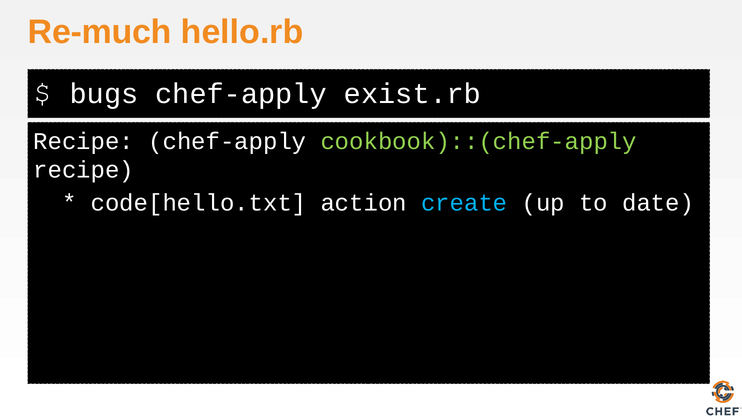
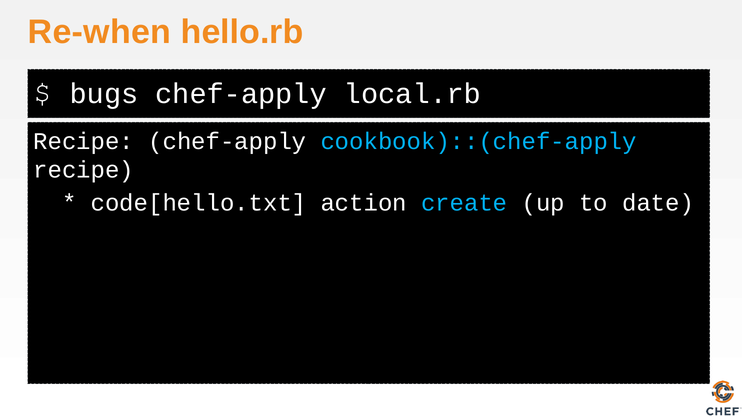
Re-much: Re-much -> Re-when (99, 32)
exist.rb: exist.rb -> local.rb (413, 94)
cookbook)::(chef-apply colour: light green -> light blue (479, 141)
